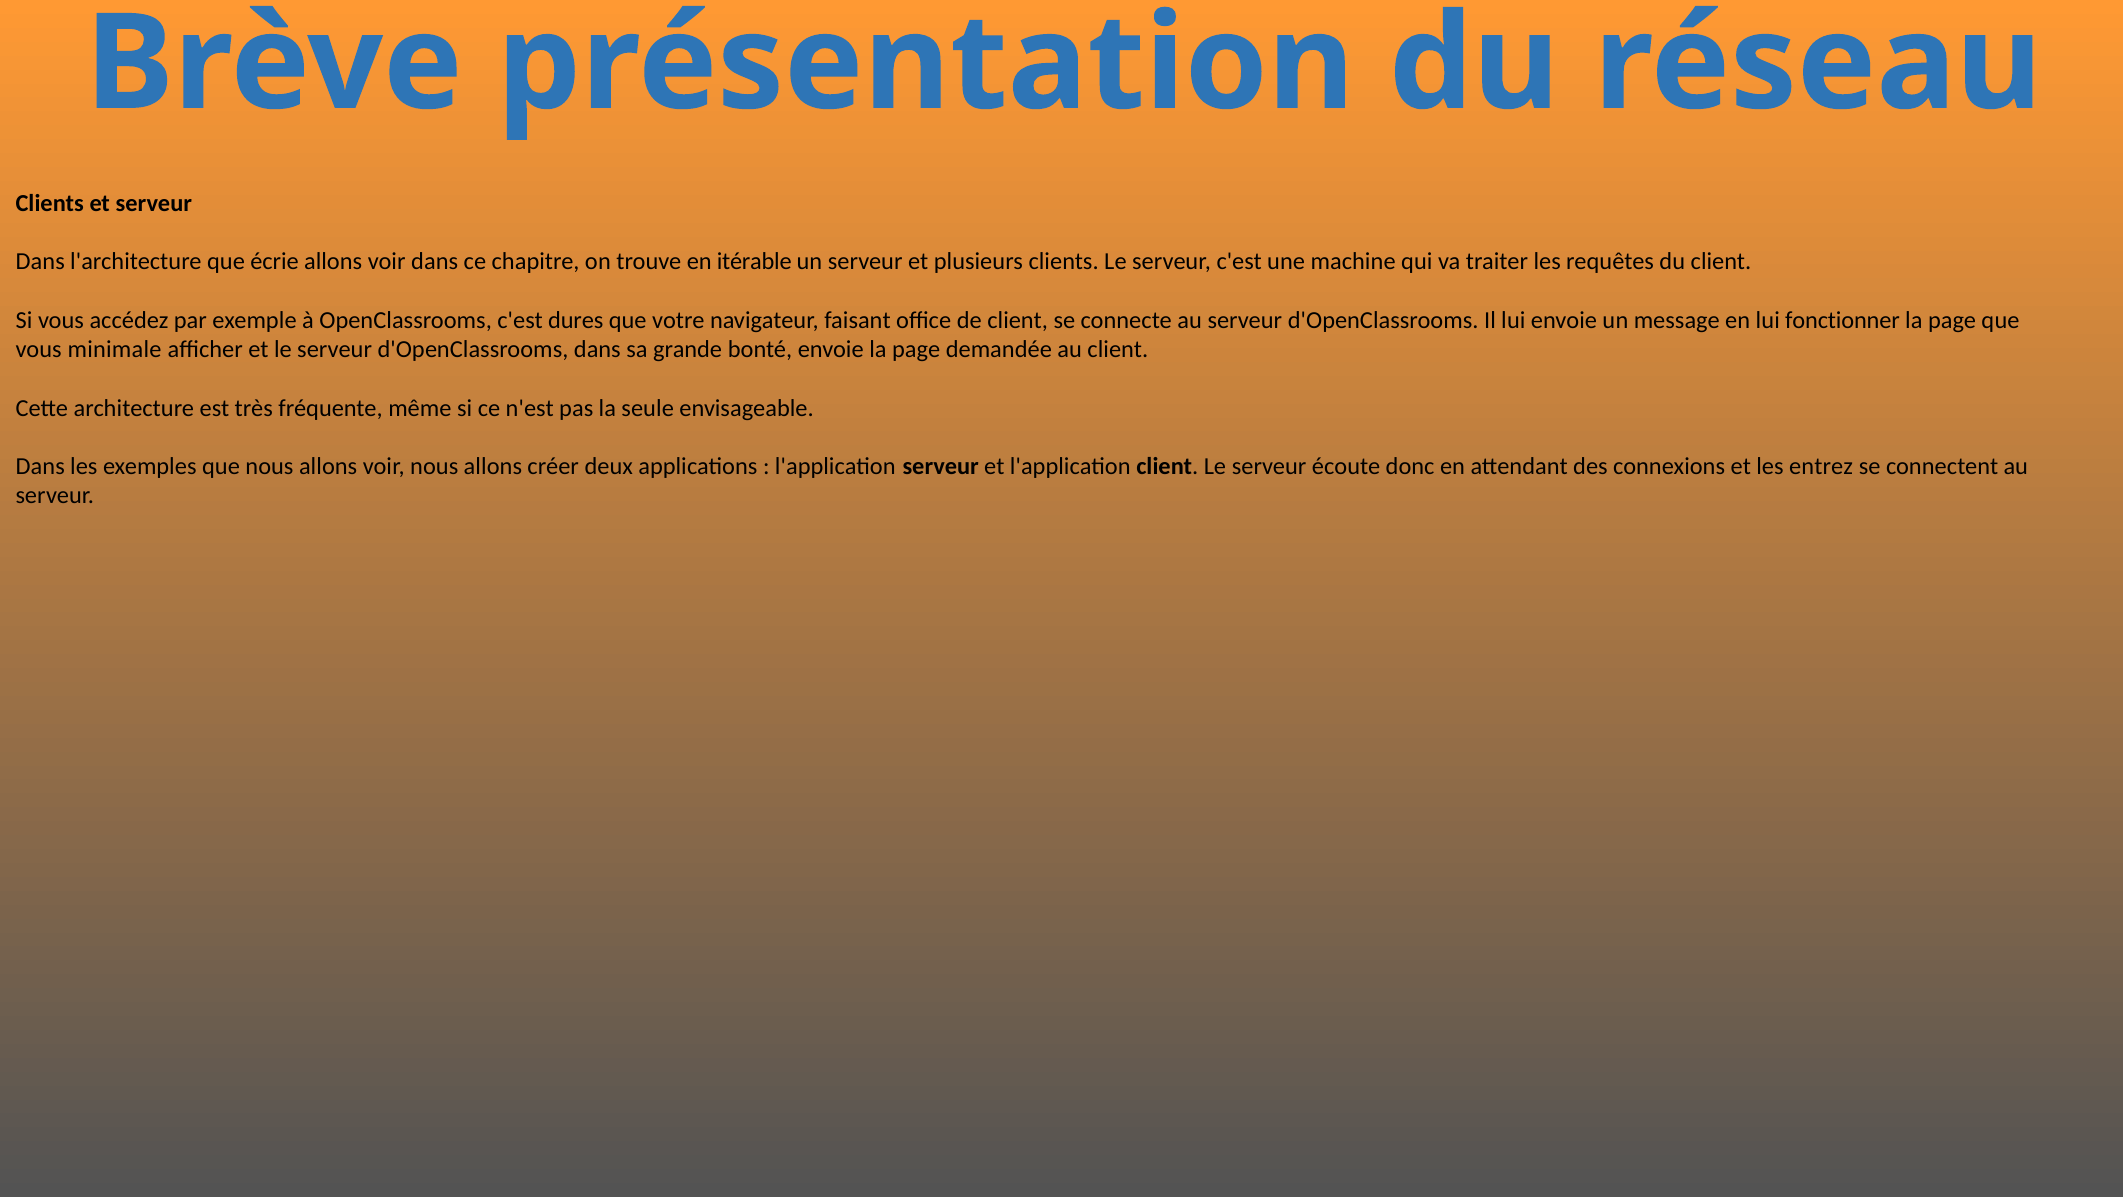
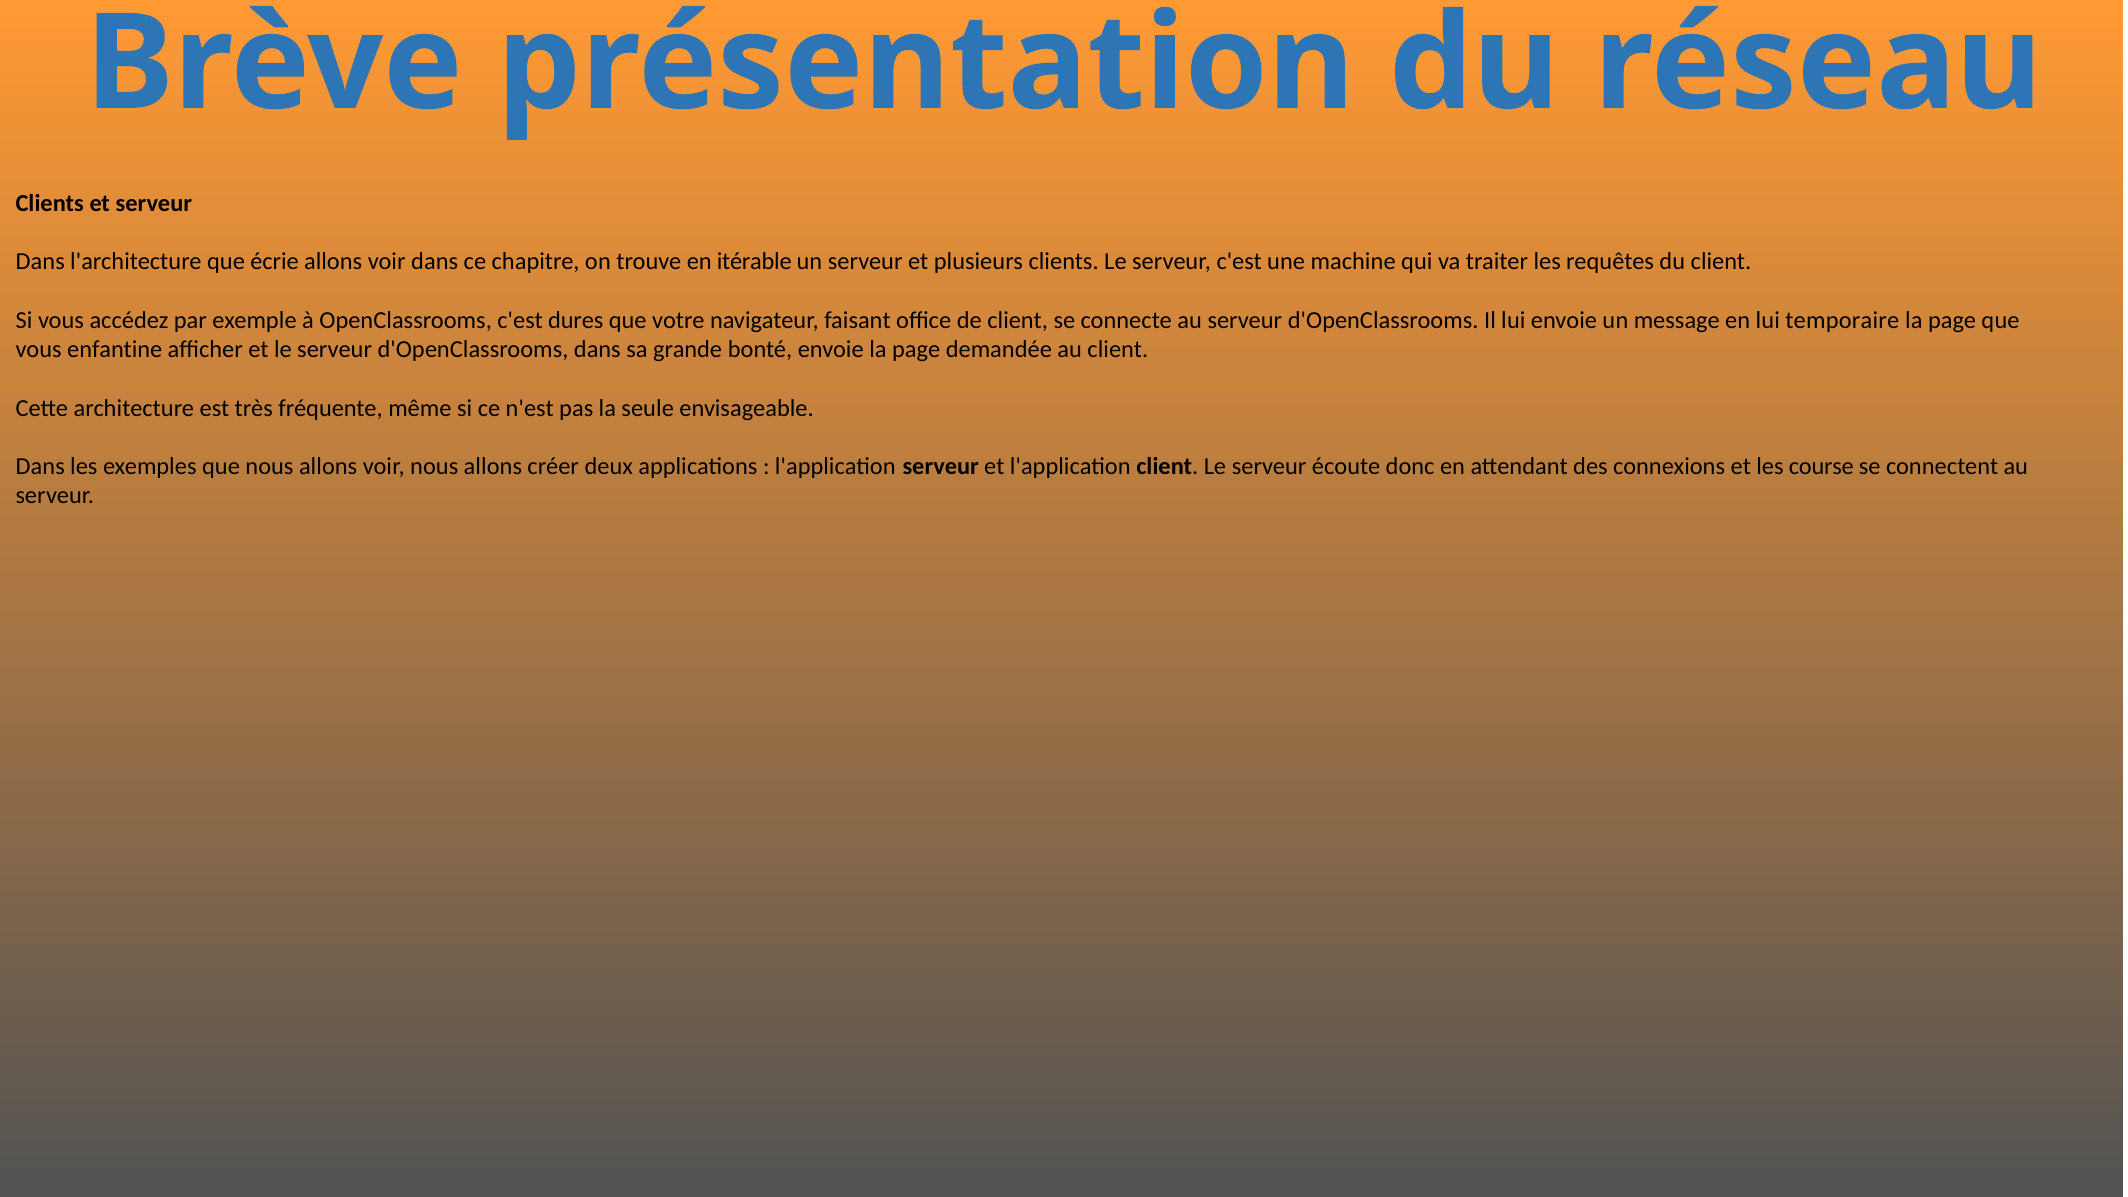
fonctionner: fonctionner -> temporaire (1842, 320)
minimale: minimale -> enfantine (115, 349)
entrez: entrez -> course (1821, 467)
